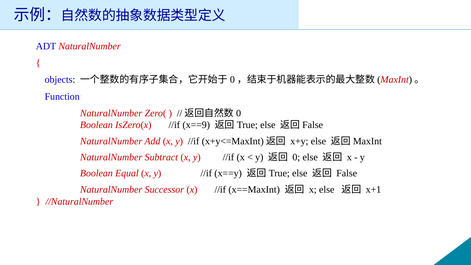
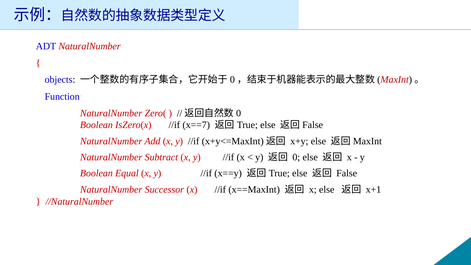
x==9: x==9 -> x==7 (196, 125)
